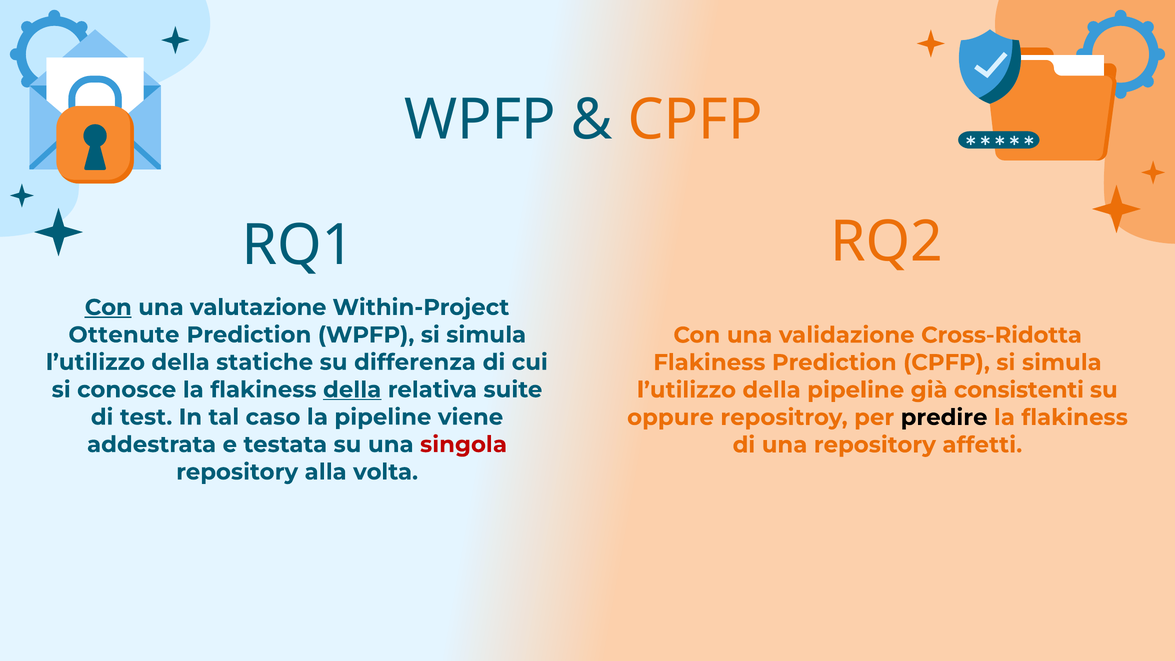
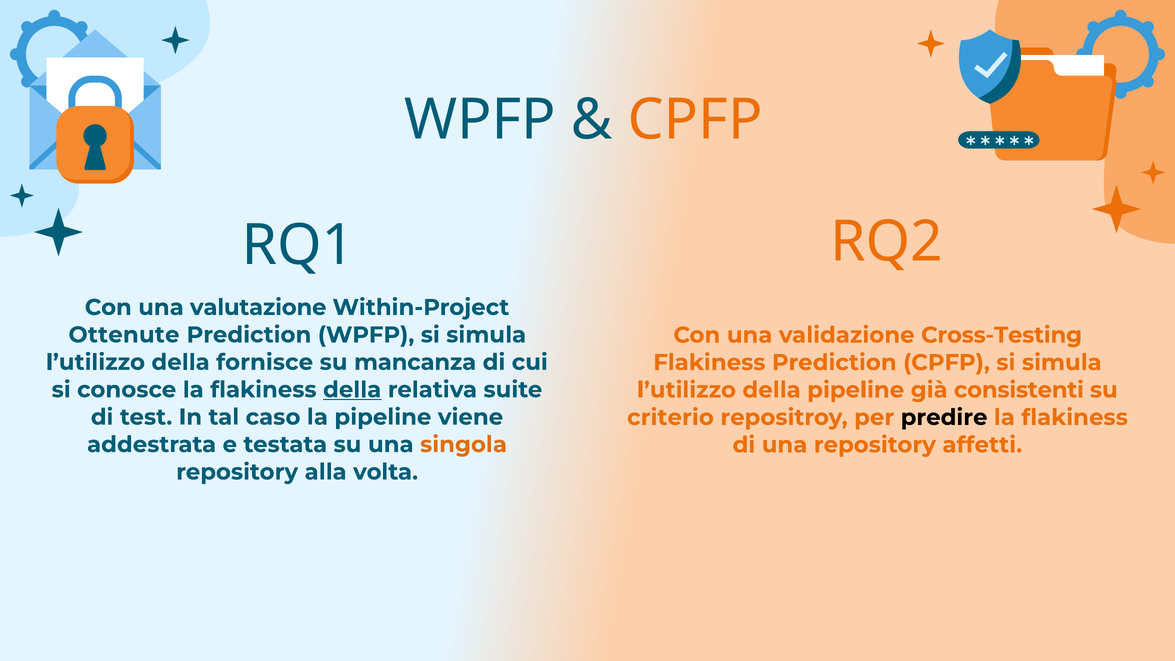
Con underline: present -> none (108, 307)
Cross-Ridotta: Cross-Ridotta -> Cross-Testing (1002, 335)
statiche: statiche -> fornisce (265, 362)
differenza: differenza -> mancanza (415, 362)
oppure: oppure -> criterio (670, 417)
singola colour: red -> orange (464, 445)
